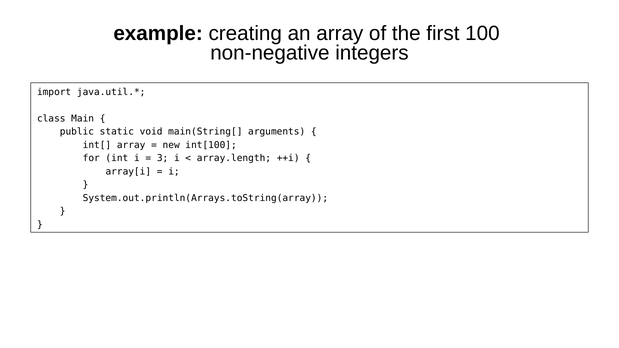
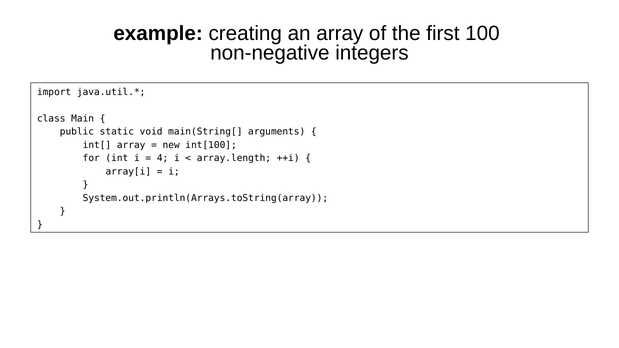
3: 3 -> 4 (163, 158)
